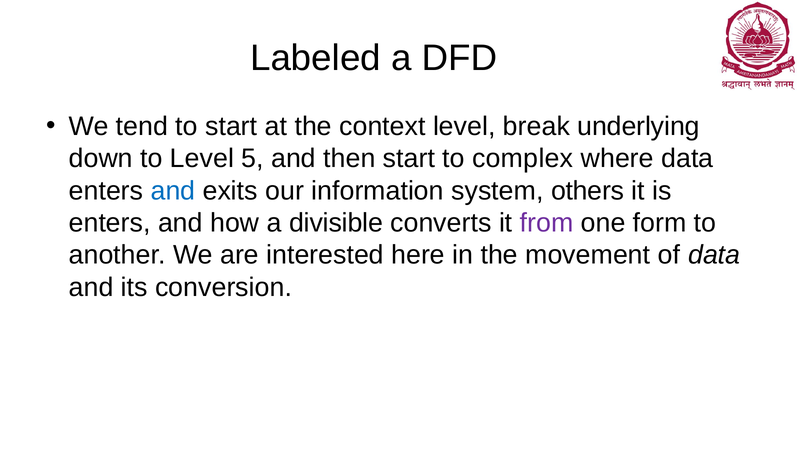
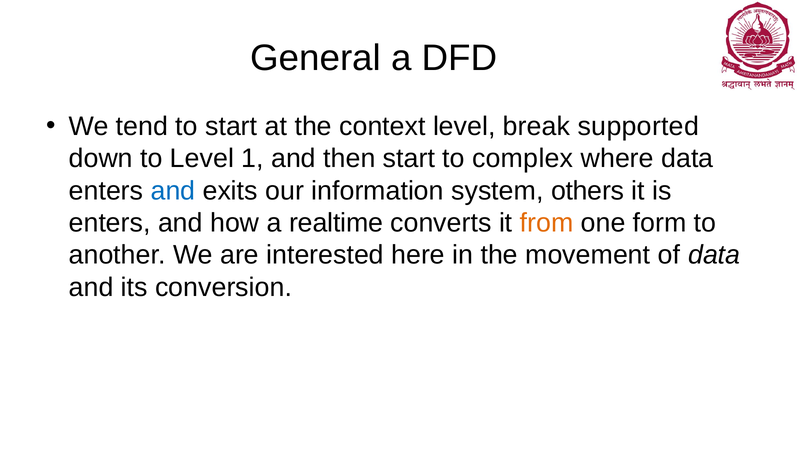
Labeled: Labeled -> General (315, 58)
underlying: underlying -> supported (638, 126)
5: 5 -> 1 (253, 159)
divisible: divisible -> realtime (336, 223)
from colour: purple -> orange (547, 223)
